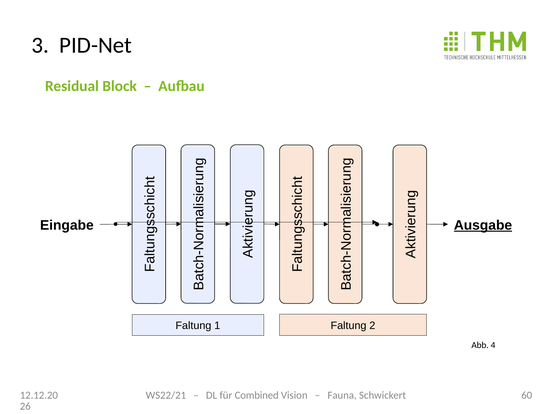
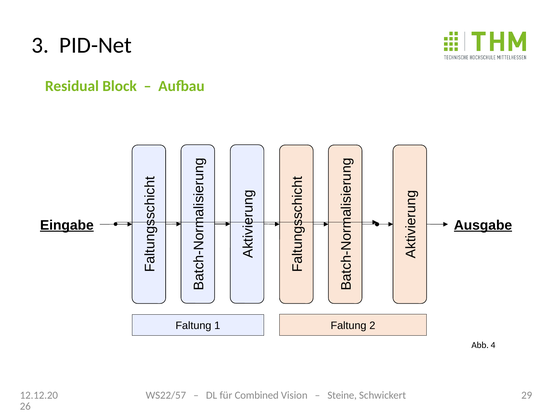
Eingabe underline: none -> present (67, 225)
WS22/21: WS22/21 -> WS22/57 (166, 395)
Fauna: Fauna -> Steine (342, 395)
60: 60 -> 29 (527, 395)
